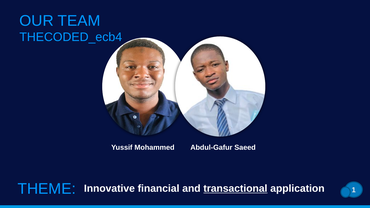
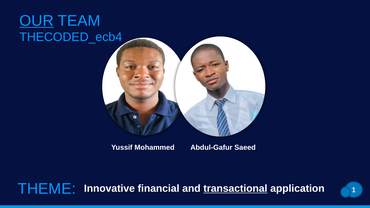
OUR underline: none -> present (37, 21)
